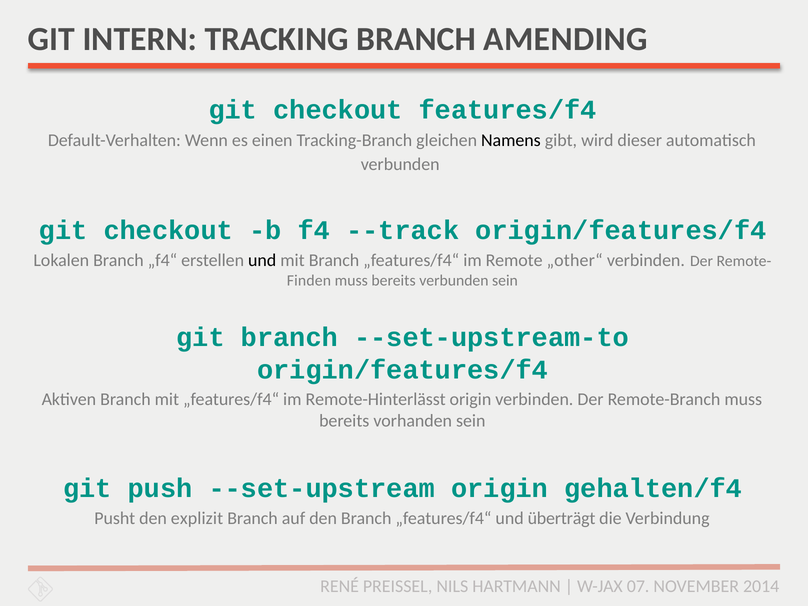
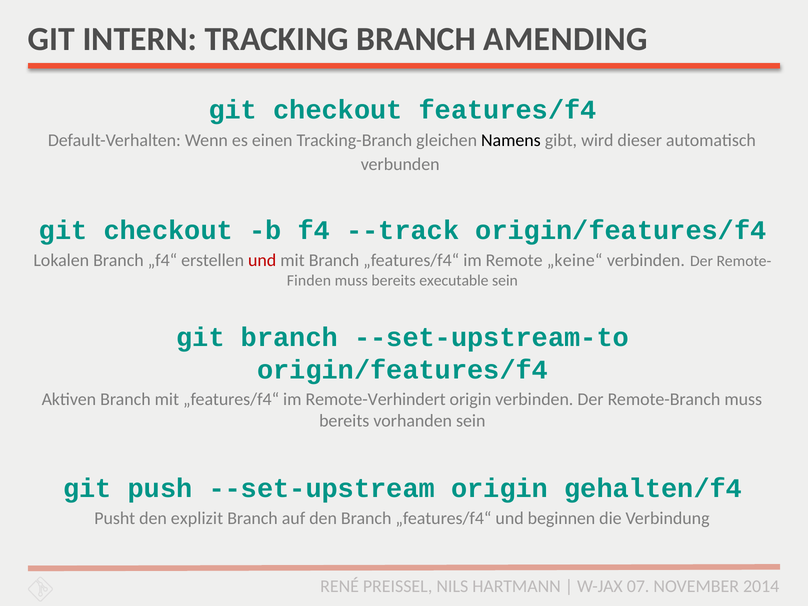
und colour: black -> red (262, 260)
„other“: „other“ -> „keine“ (575, 260)
bereits verbunden: verbunden -> executable (454, 280)
Remote-Hinterlässt: Remote-Hinterlässt -> Remote-Verhindert (376, 400)
überträgt: überträgt -> beginnen (561, 518)
